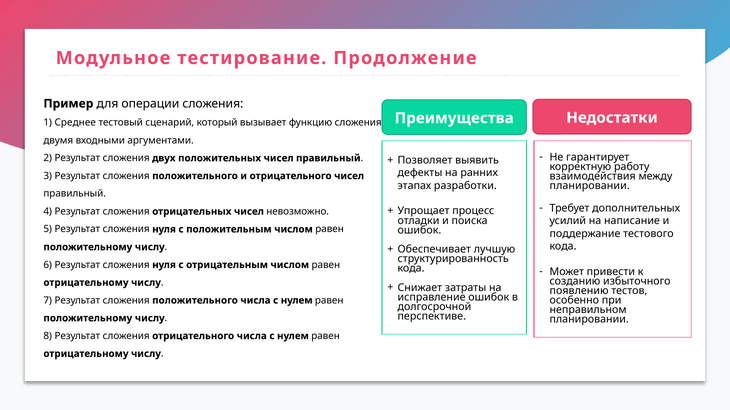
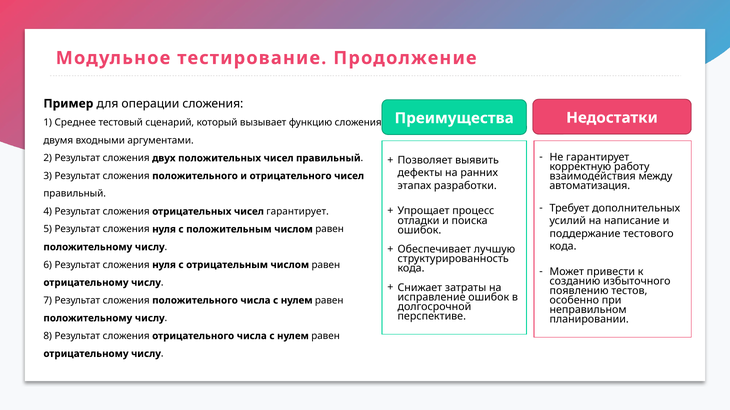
планировании: планировании -> автоматизация (590, 186)
чисел невозможно: невозможно -> гарантирует (298, 212)
